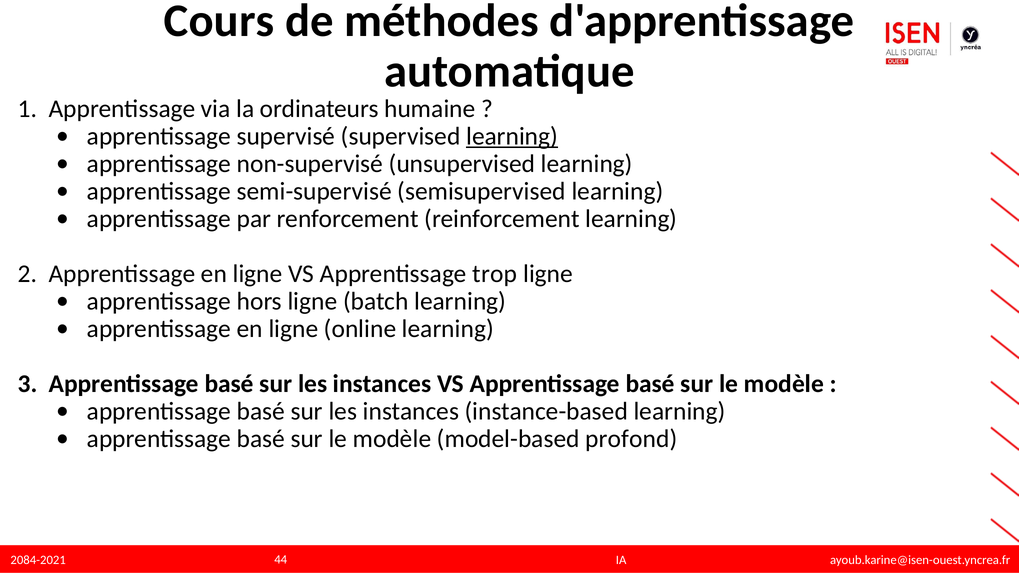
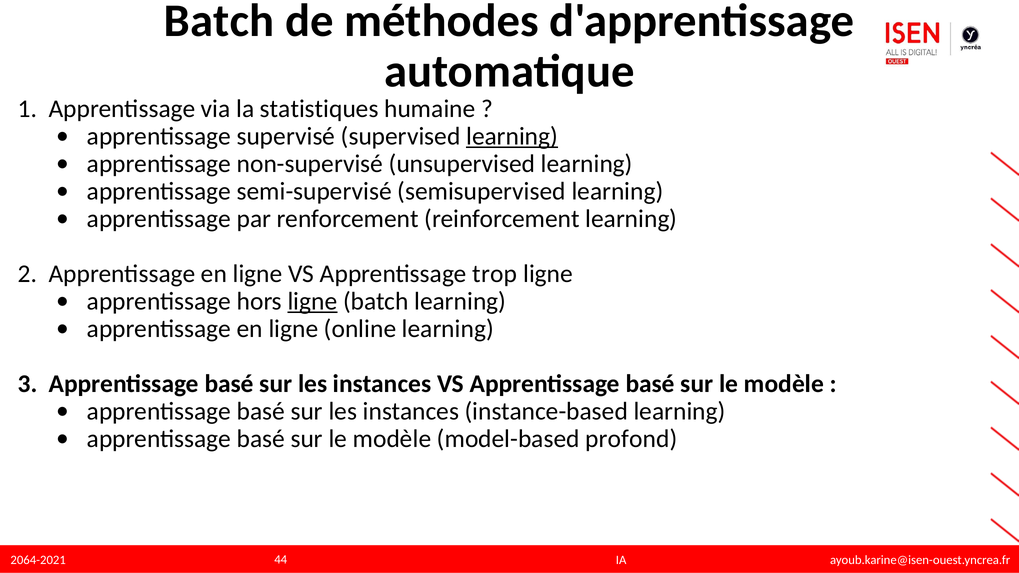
Cours: Cours -> Batch (219, 21)
ordinateurs: ordinateurs -> statistiques (319, 109)
ligne underline: none -> present (312, 302)
2084-2021: 2084-2021 -> 2064-2021 (38, 560)
